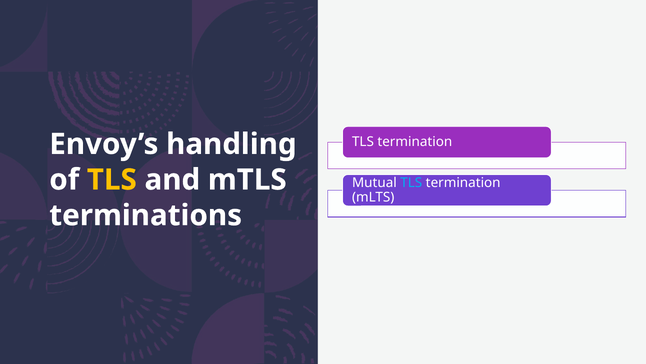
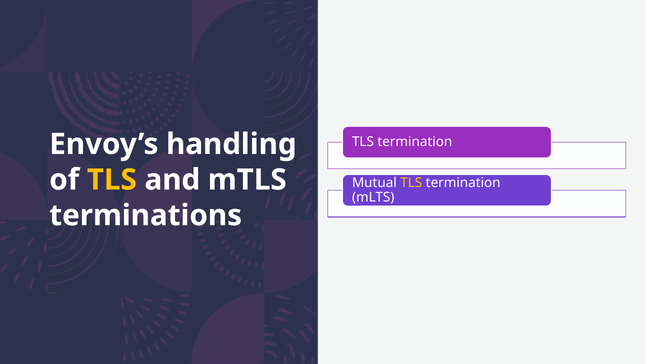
TLS colour: light blue -> yellow (411, 183)
